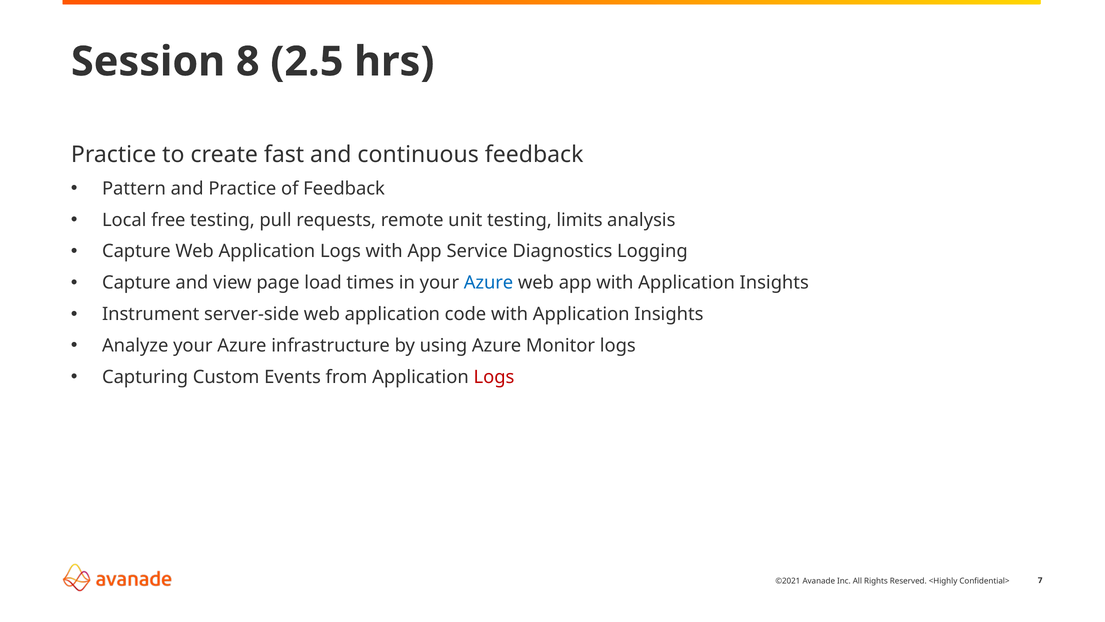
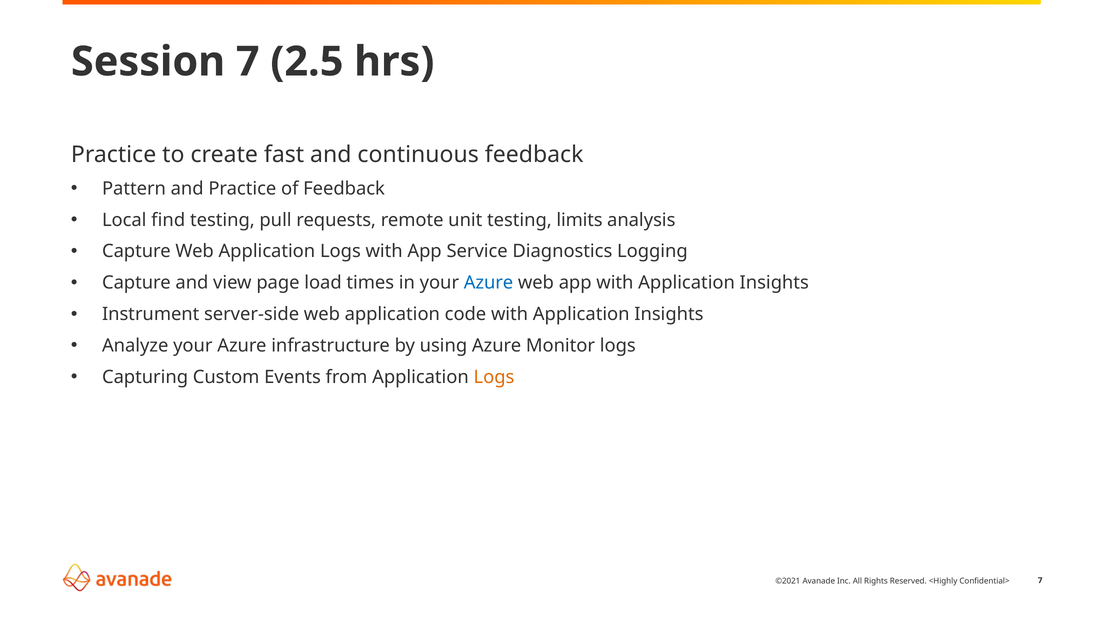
Session 8: 8 -> 7 (248, 62)
free: free -> find (168, 220)
Logs colour: red -> orange (494, 377)
